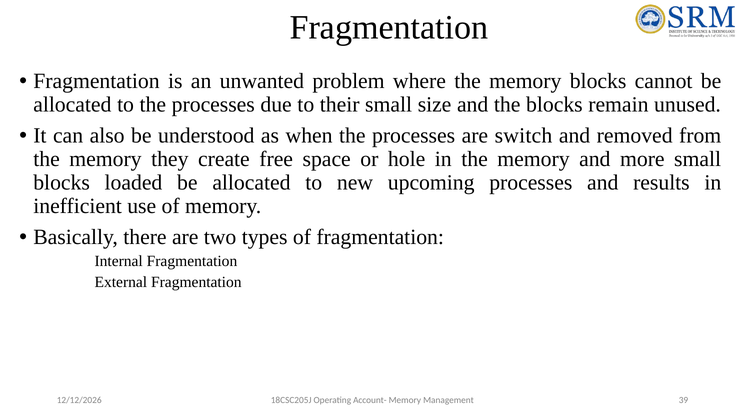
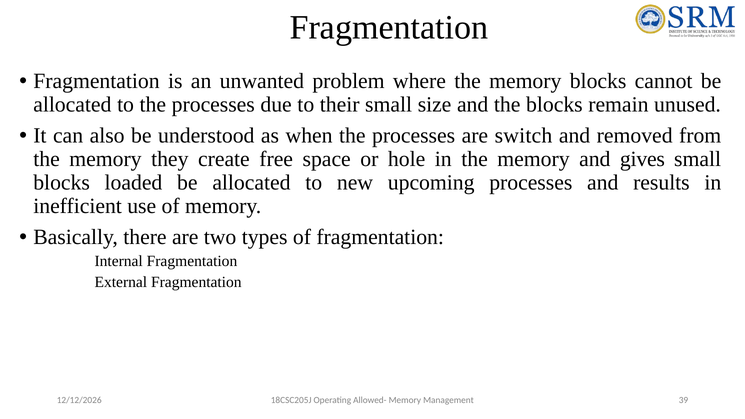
more: more -> gives (642, 159)
Account-: Account- -> Allowed- (370, 400)
